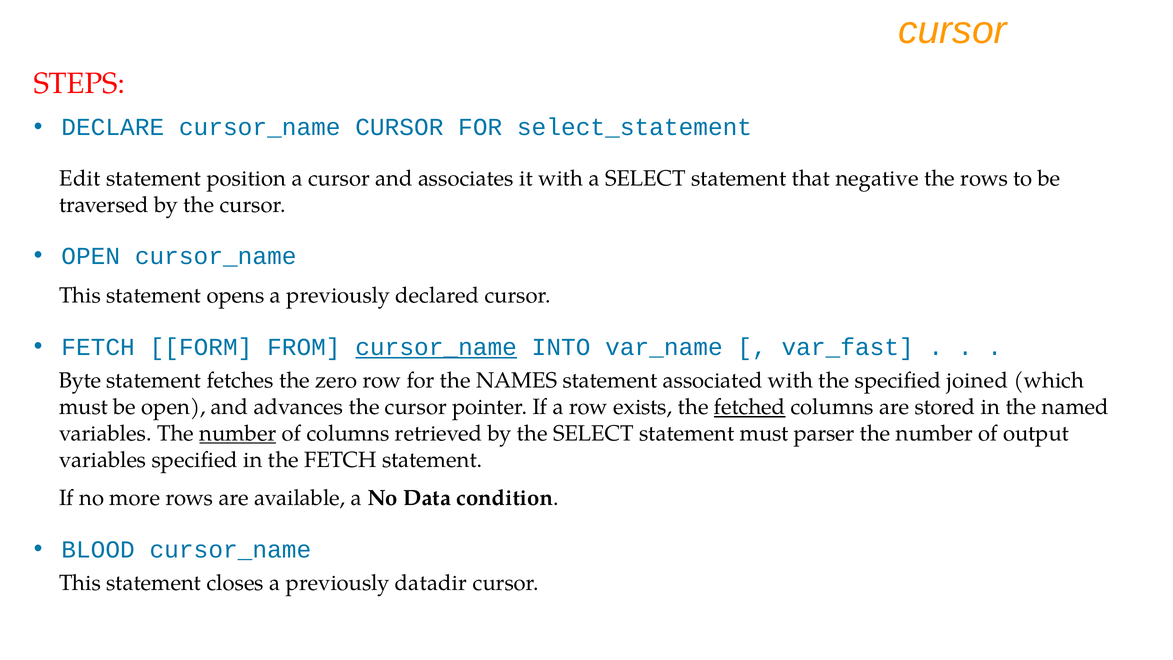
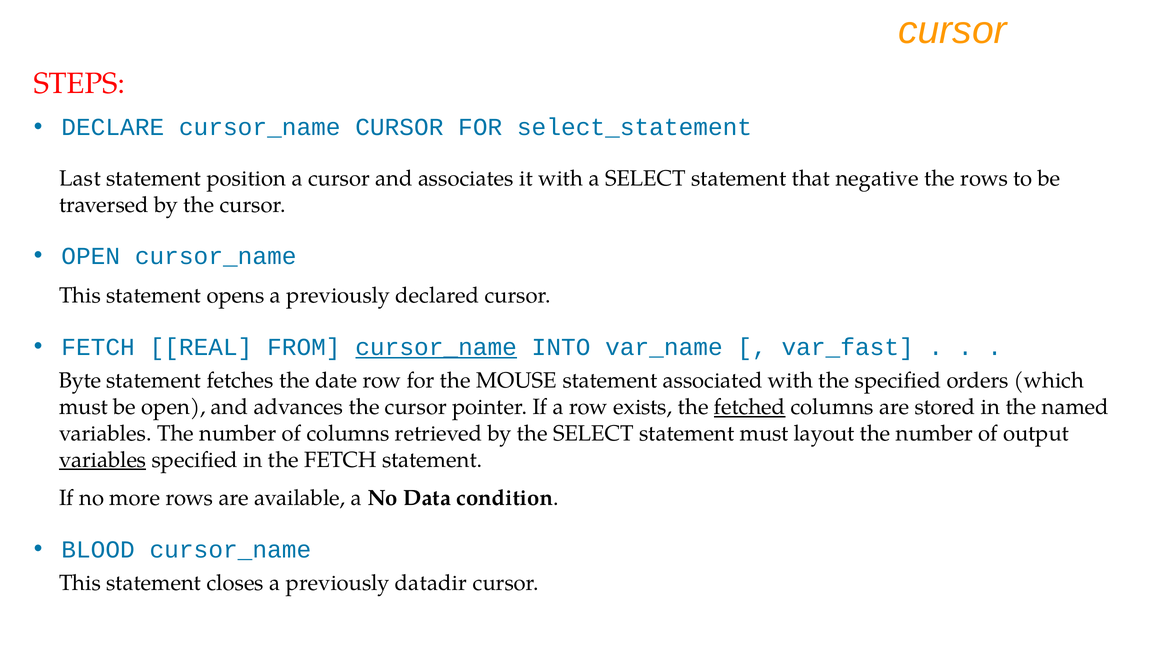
Edit: Edit -> Last (80, 178)
FORM: FORM -> REAL (201, 347)
zero: zero -> date (336, 381)
NAMES: NAMES -> MOUSE (517, 381)
joined: joined -> orders (978, 381)
number underline: present -> none (238, 433)
parser: parser -> layout (824, 433)
variables underline: none -> present (103, 460)
